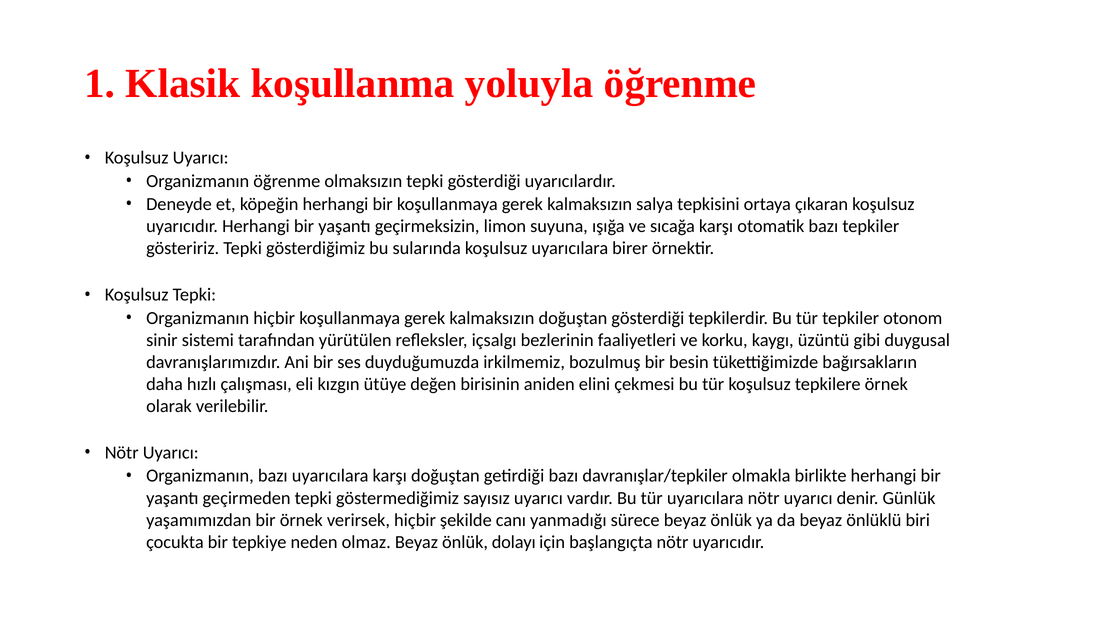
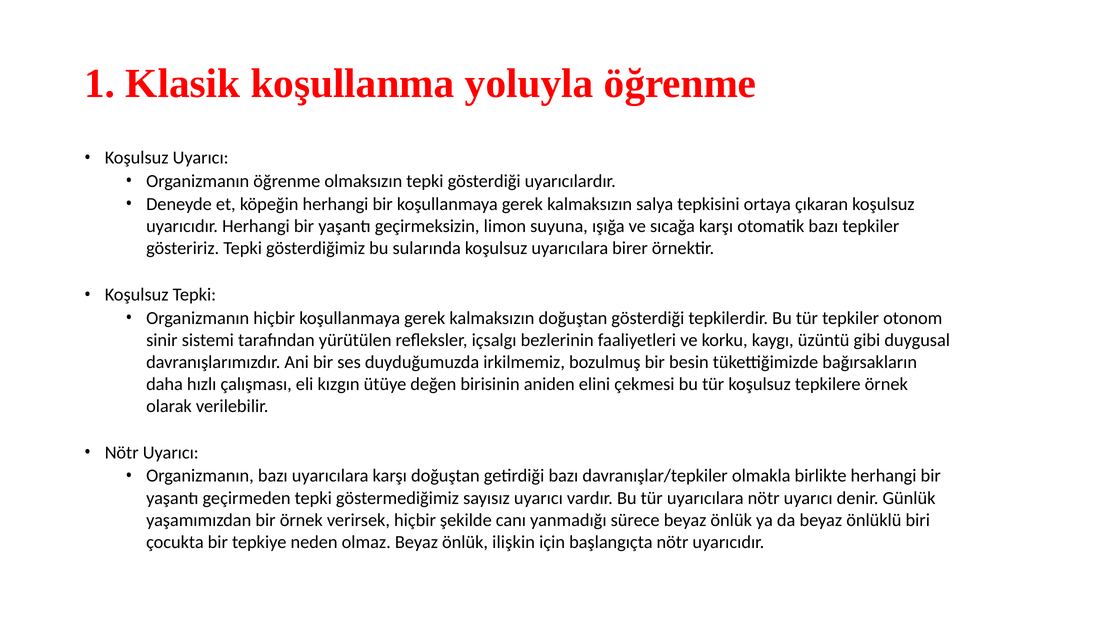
dolayı: dolayı -> ilişkin (514, 542)
